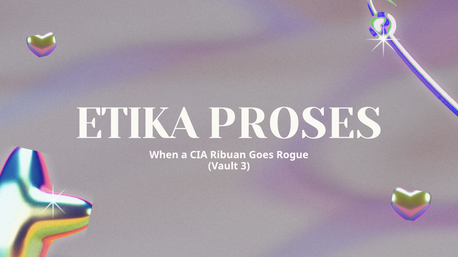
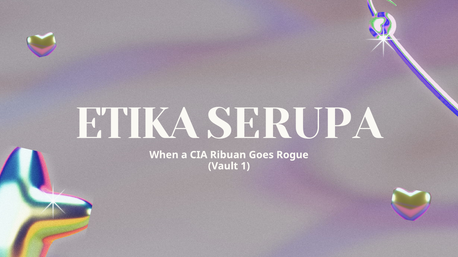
PROSES: PROSES -> SERUPA (295, 124)
3: 3 -> 1 (245, 166)
